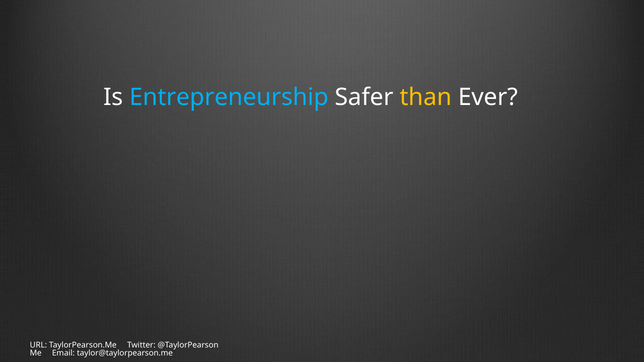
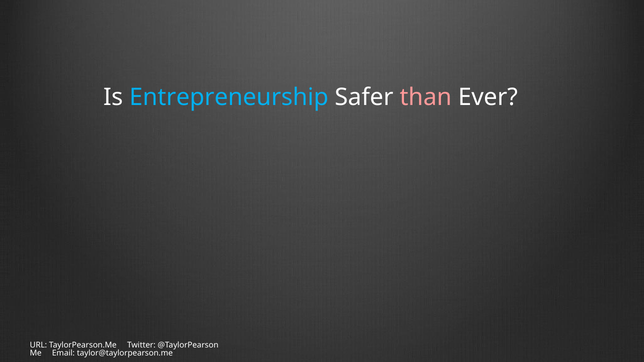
than colour: yellow -> pink (426, 97)
